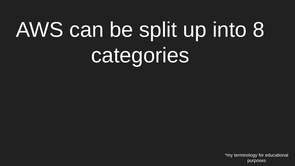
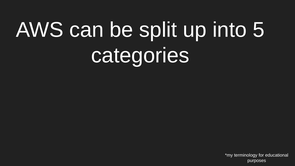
8: 8 -> 5 (259, 30)
